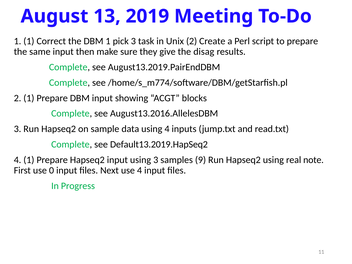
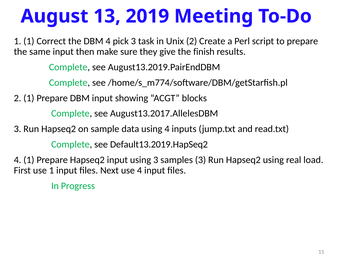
DBM 1: 1 -> 4 (108, 41)
disag: disag -> finish (204, 52)
August13.2016.AllelesDBM: August13.2016.AllelesDBM -> August13.2017.AllelesDBM (164, 113)
samples 9: 9 -> 3 (201, 160)
note: note -> load (313, 160)
use 0: 0 -> 1 (52, 170)
